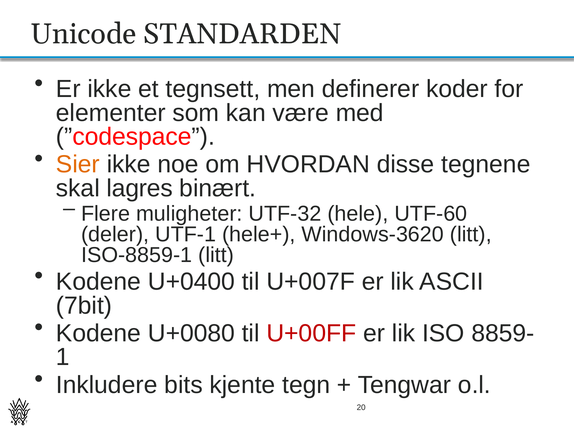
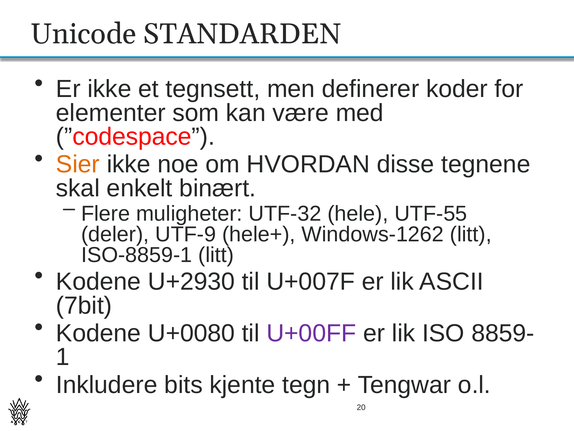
lagres: lagres -> enkelt (140, 188)
UTF-60: UTF-60 -> UTF-55 (431, 213)
UTF-1: UTF-1 -> UTF-9 (186, 234)
Windows-3620: Windows-3620 -> Windows-1262 (373, 234)
U+0400: U+0400 -> U+2930 (191, 281)
U+00FF colour: red -> purple (311, 333)
